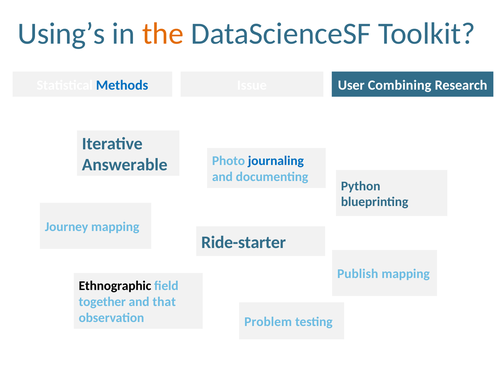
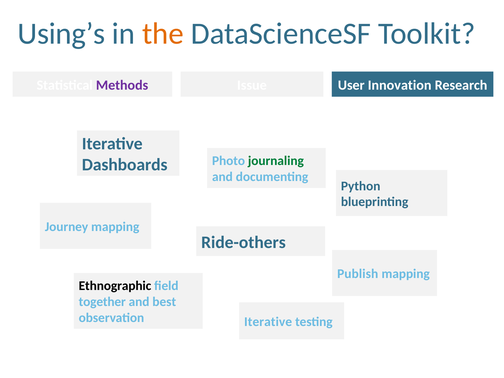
Methods colour: blue -> purple (122, 85)
Combining: Combining -> Innovation (400, 85)
journaling colour: blue -> green (276, 161)
Answerable: Answerable -> Dashboards (125, 165)
Ride-starter: Ride-starter -> Ride-others (243, 242)
that: that -> best (164, 302)
Problem: Problem -> Iterative (268, 322)
